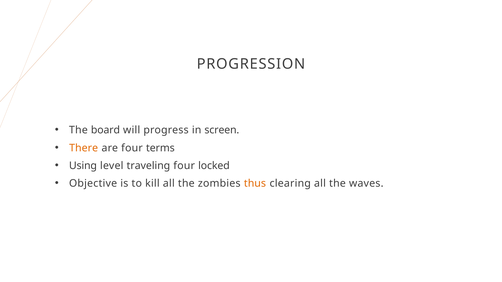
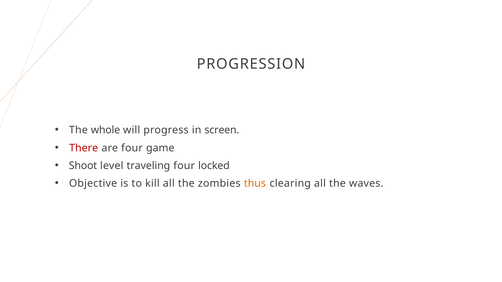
board: board -> whole (105, 130)
There colour: orange -> red (84, 148)
terms: terms -> game (160, 148)
Using: Using -> Shoot (83, 166)
